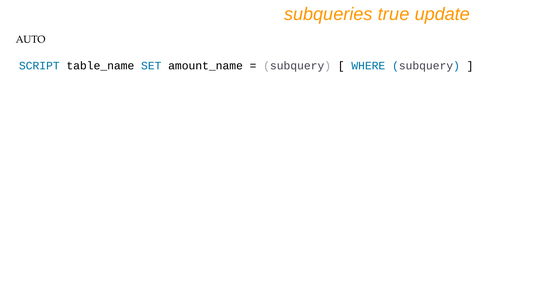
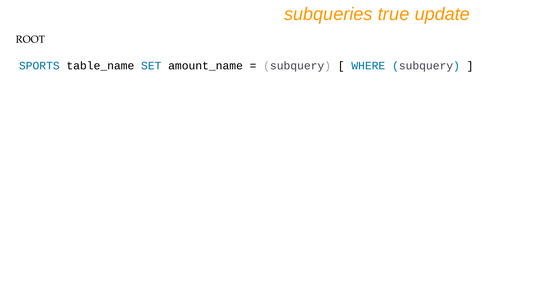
AUTO: AUTO -> ROOT (31, 40)
SCRIPT: SCRIPT -> SPORTS (39, 66)
